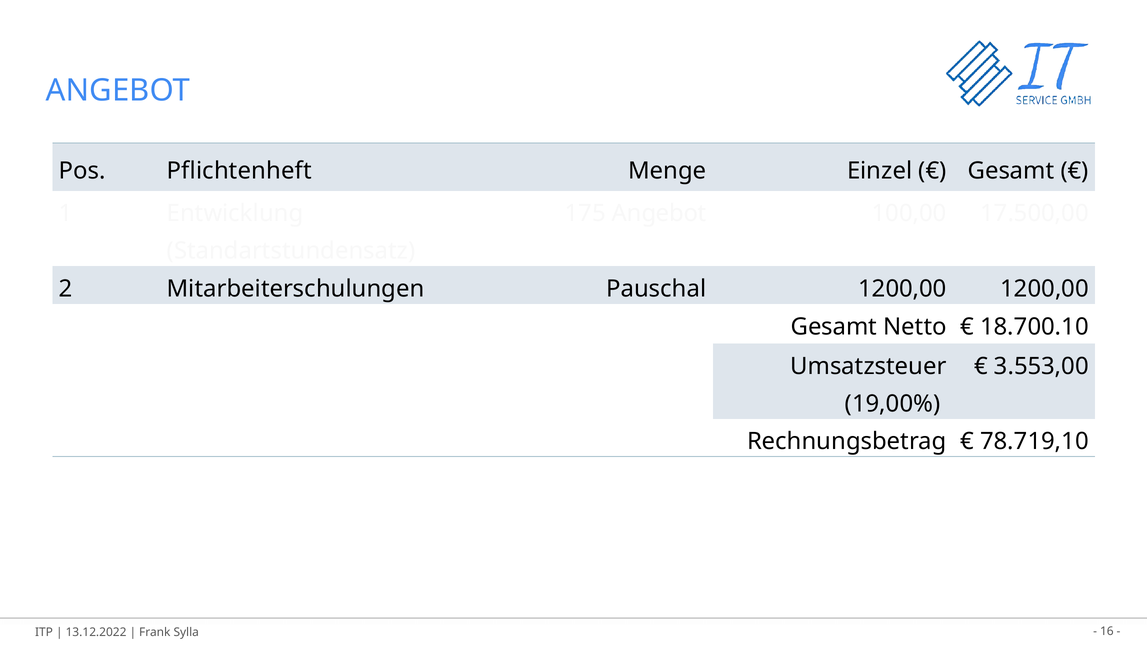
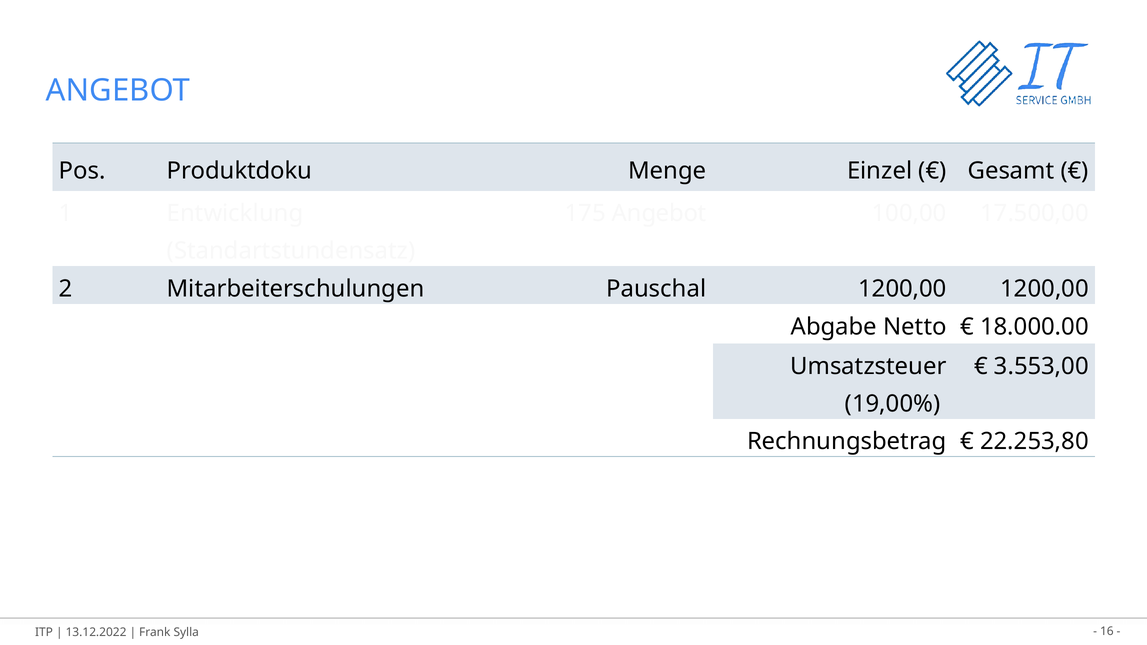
Pflichtenheft: Pflichtenheft -> Produktdoku (239, 171)
Gesamt: Gesamt -> Abgabe (834, 327)
18.700.10: 18.700.10 -> 18.000.00 (1034, 327)
78.719,10: 78.719,10 -> 22.253,80 (1034, 442)
